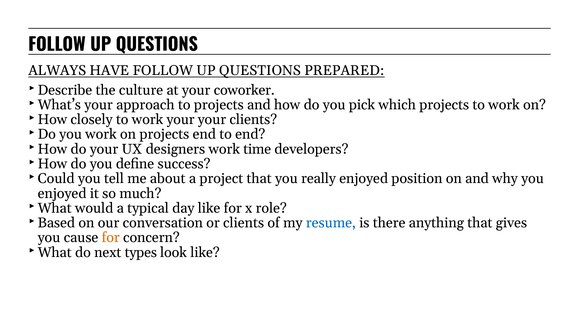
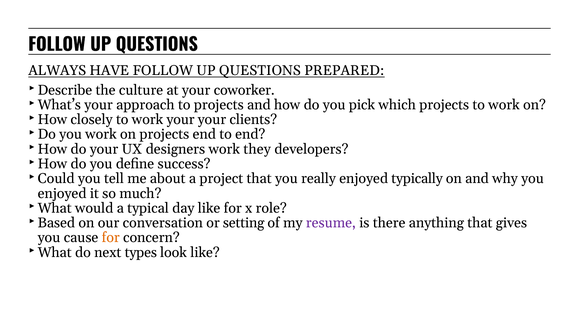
time: time -> they (257, 149)
position: position -> typically (417, 179)
or clients: clients -> setting (244, 223)
resume colour: blue -> purple (331, 223)
